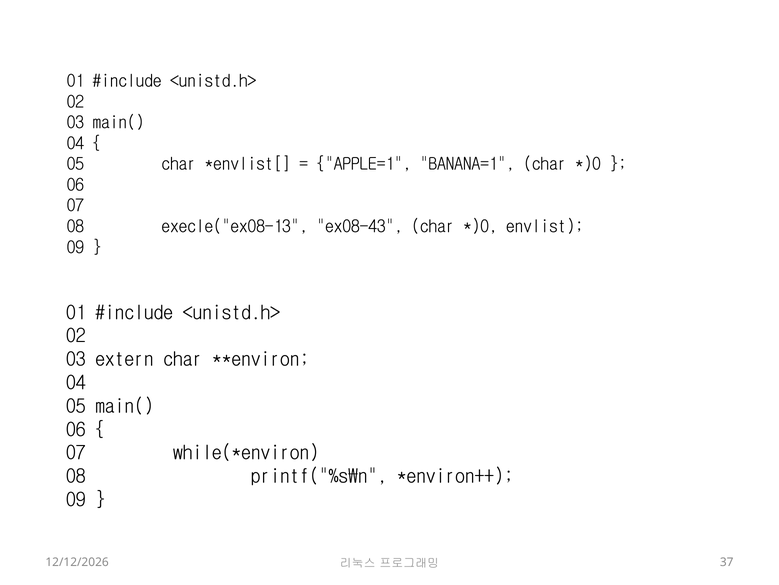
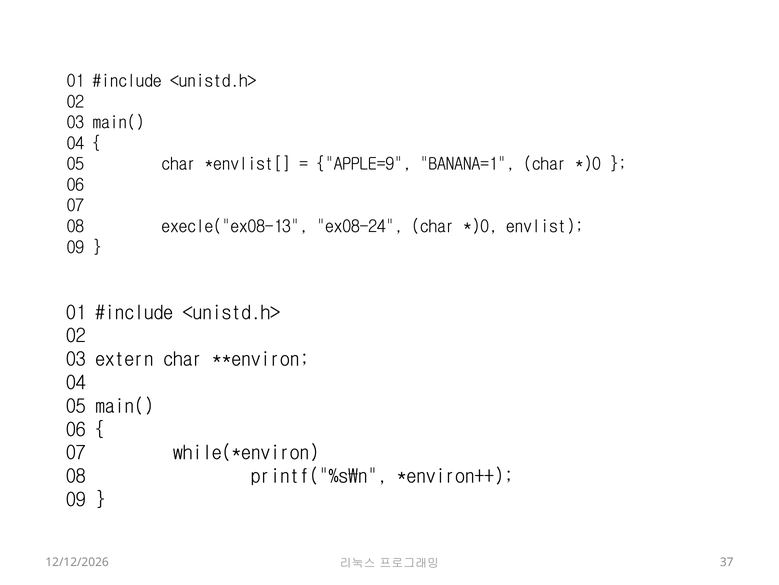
APPLE=1: APPLE=1 -> APPLE=9 (364, 164)
ex08-43: ex08-43 -> ex08-24 (360, 226)
